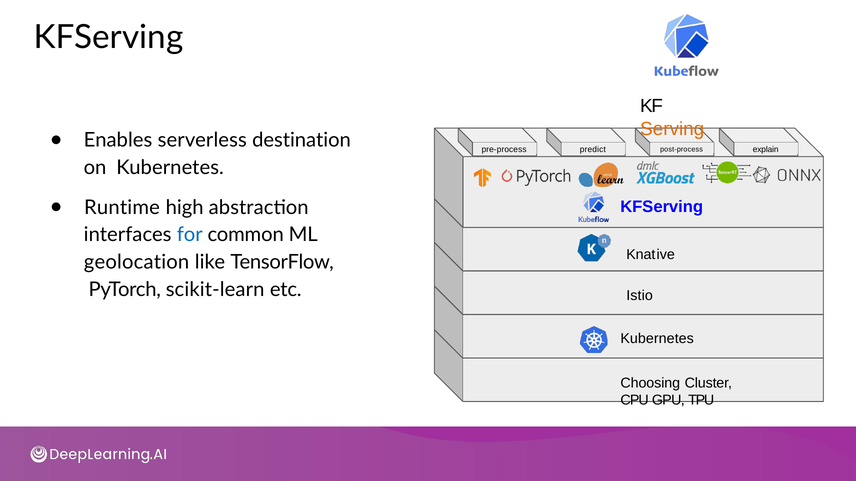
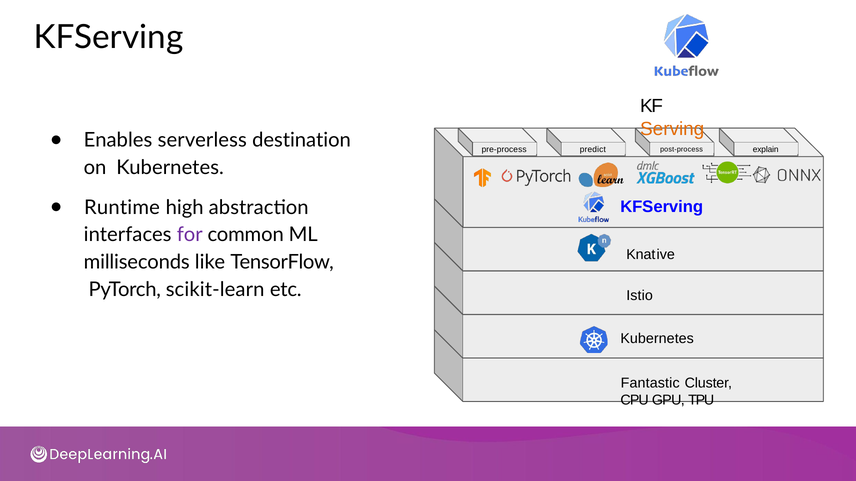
for colour: blue -> purple (190, 235)
geolocation: geolocation -> milliseconds (137, 262)
Choosing: Choosing -> Fantastic (650, 383)
